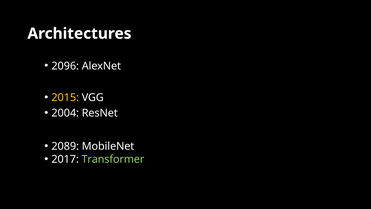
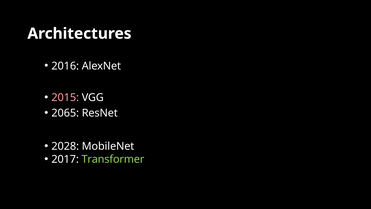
2096: 2096 -> 2016 (65, 66)
2015 colour: yellow -> pink (65, 97)
2004: 2004 -> 2065 (65, 113)
2089: 2089 -> 2028 (65, 146)
